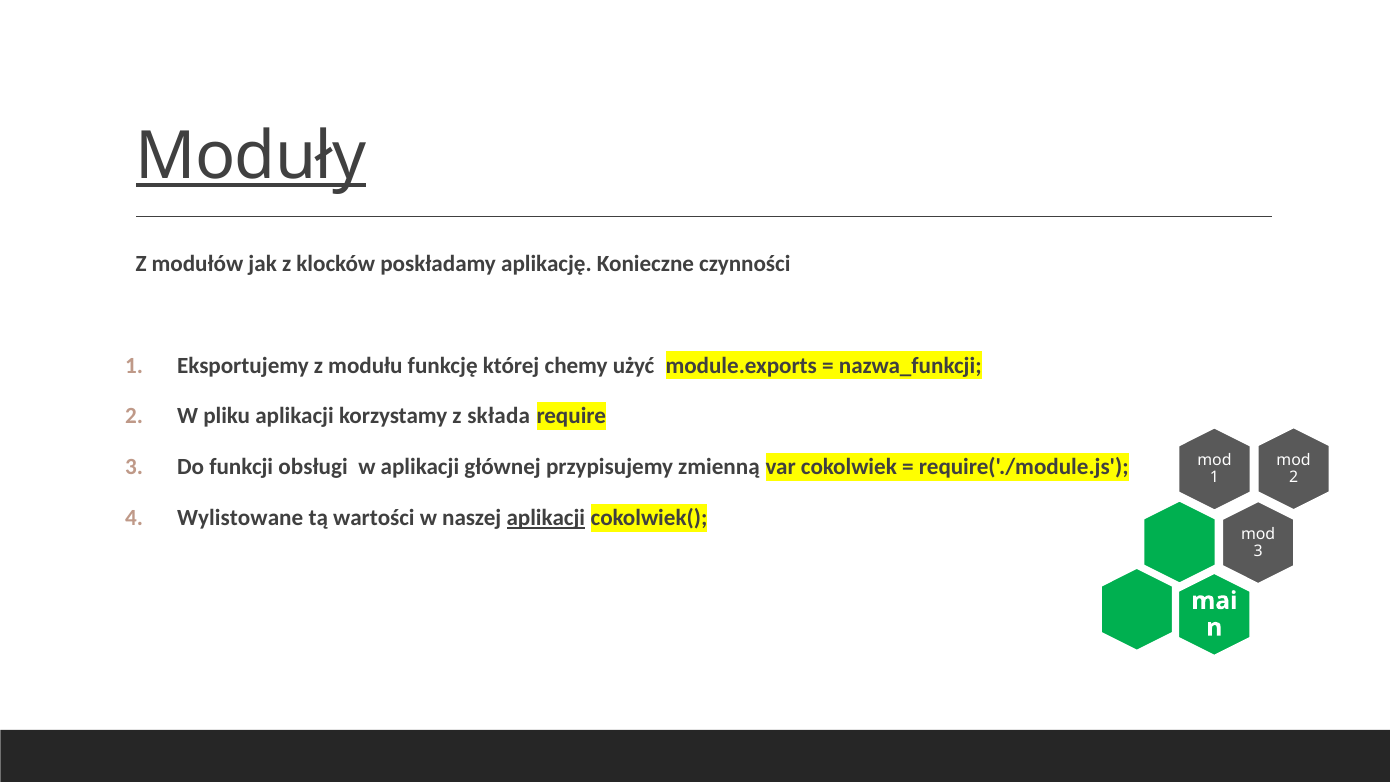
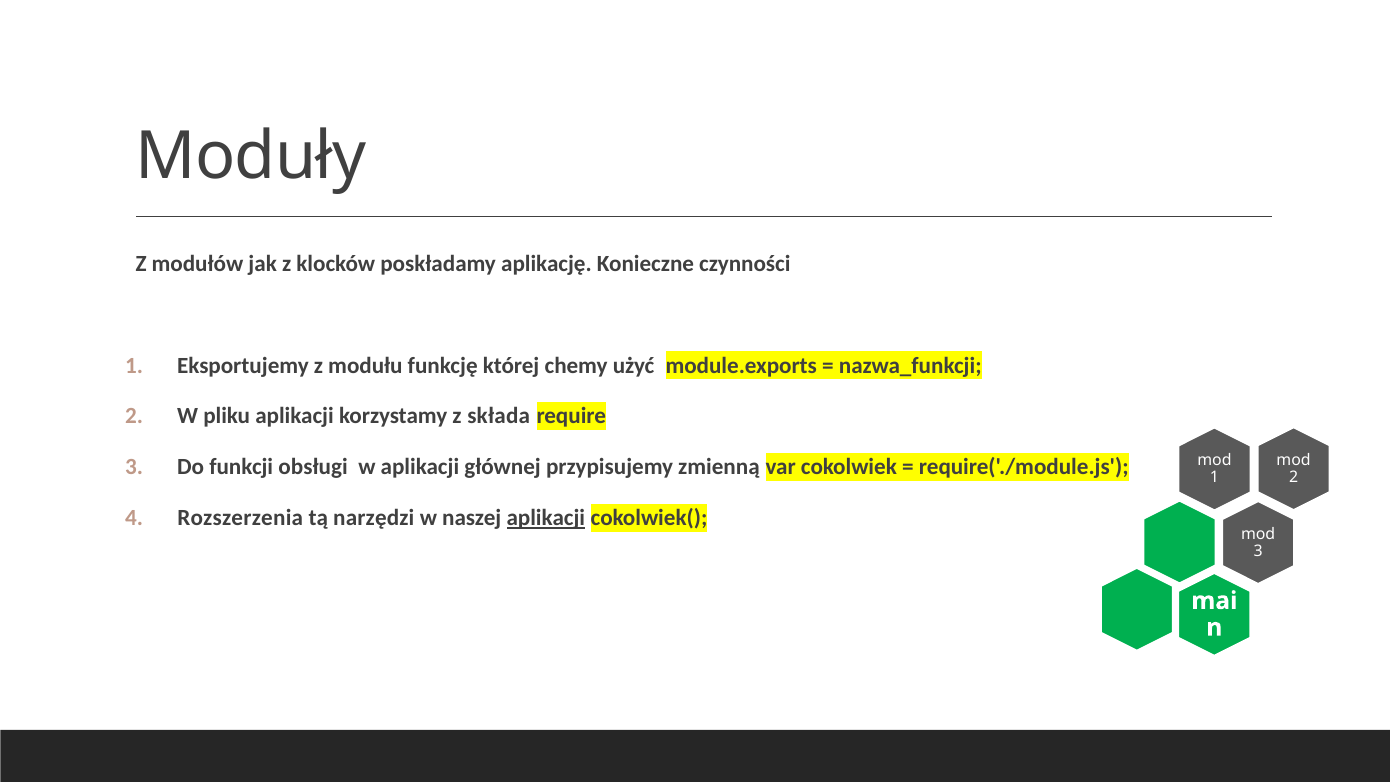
Moduły underline: present -> none (251, 156)
Wylistowane: Wylistowane -> Rozszerzenia (240, 518)
wartości: wartości -> narzędzi (374, 518)
